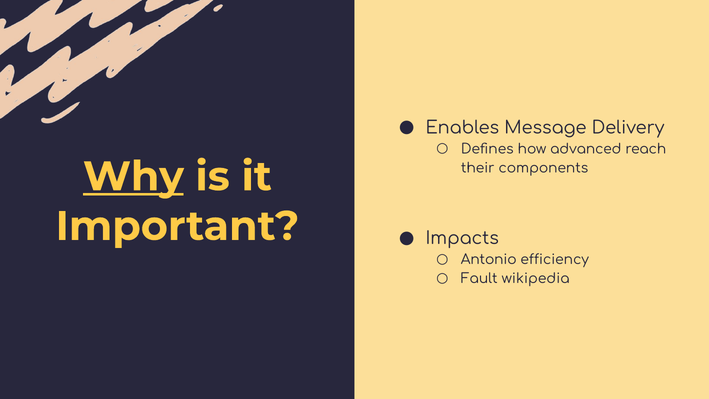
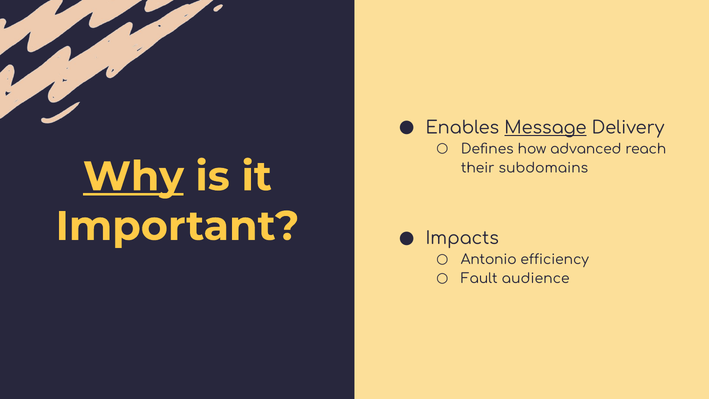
Message underline: none -> present (545, 128)
components: components -> subdomains (543, 168)
wikipedia: wikipedia -> audience (536, 279)
